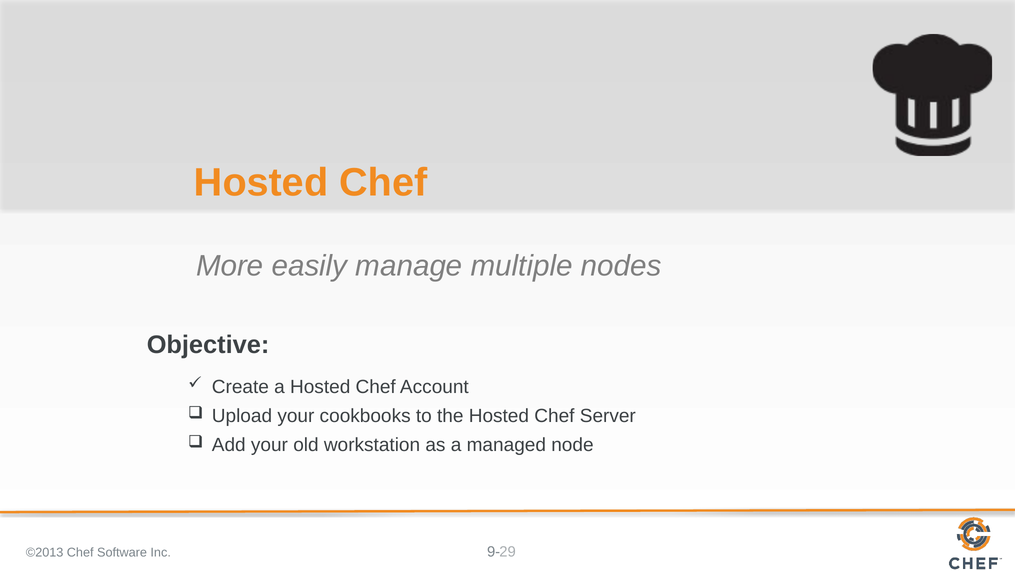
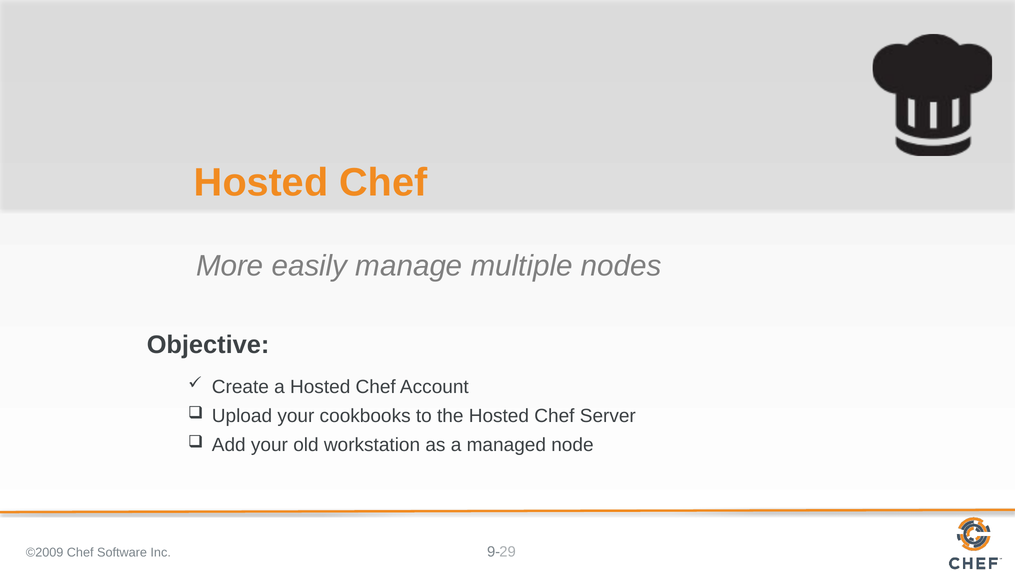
©2013: ©2013 -> ©2009 (45, 552)
